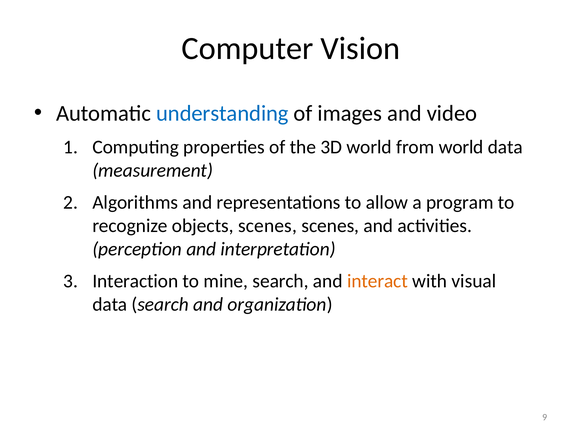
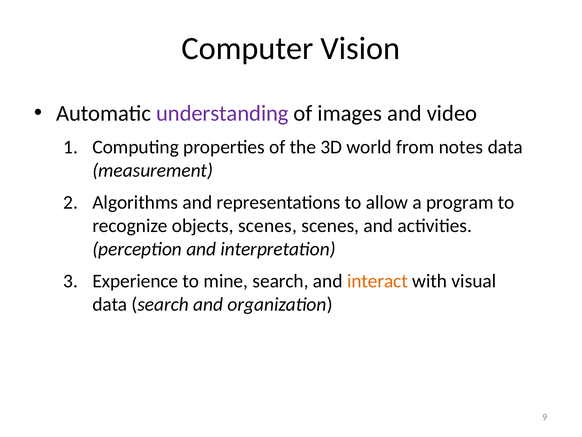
understanding colour: blue -> purple (222, 113)
from world: world -> notes (461, 147)
Interaction: Interaction -> Experience (135, 281)
